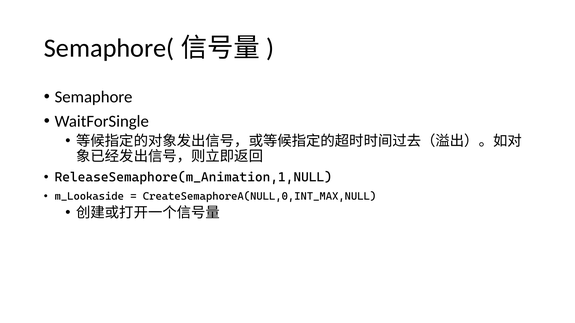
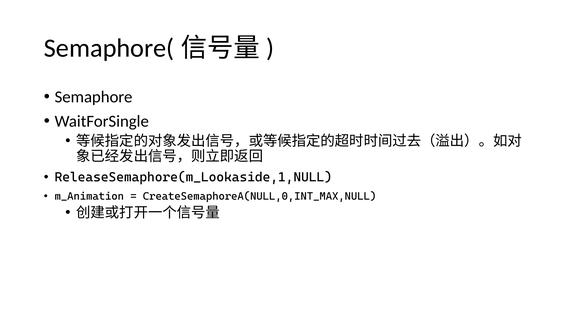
ReleaseSemaphore(m_Animation,1,NULL: ReleaseSemaphore(m_Animation,1,NULL -> ReleaseSemaphore(m_Lookaside,1,NULL (193, 178)
m_Lookaside: m_Lookaside -> m_Animation (89, 196)
